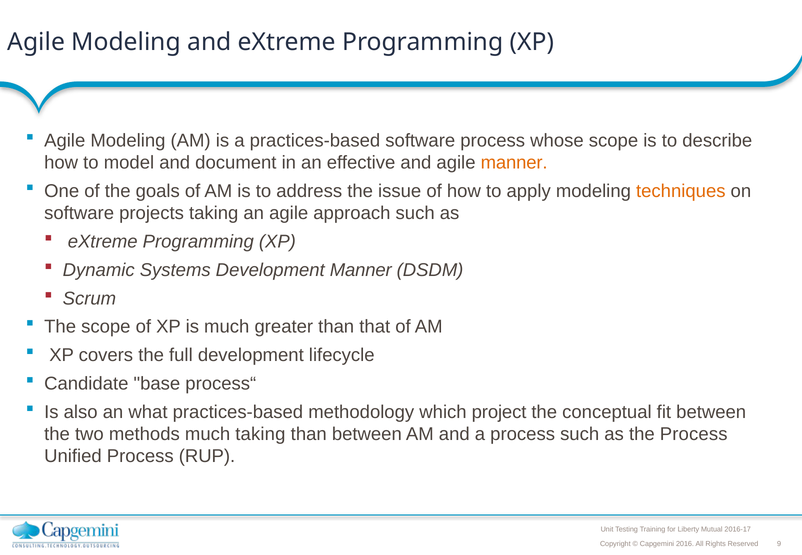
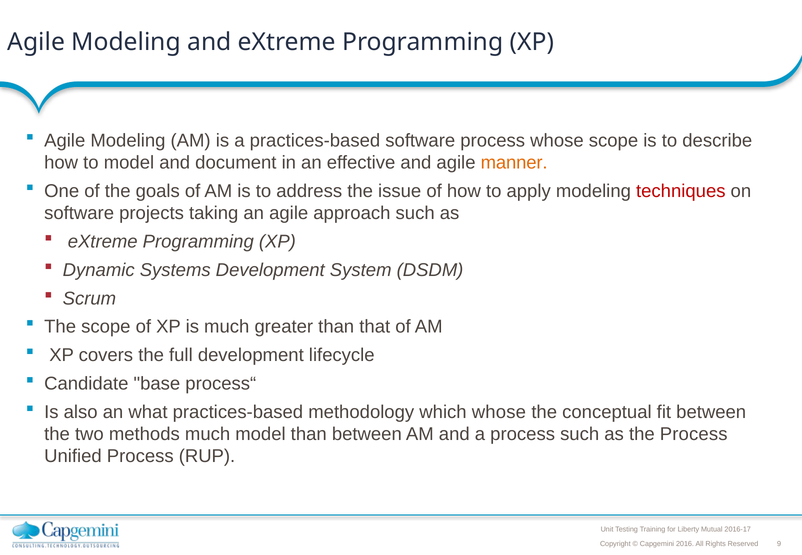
techniques colour: orange -> red (681, 191)
Development Manner: Manner -> System (361, 270)
which project: project -> whose (499, 412)
much taking: taking -> model (260, 434)
